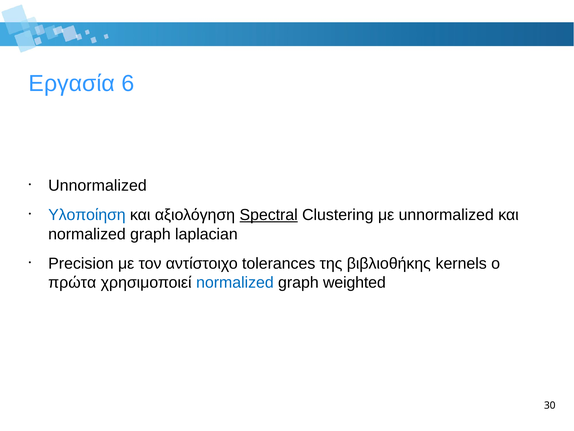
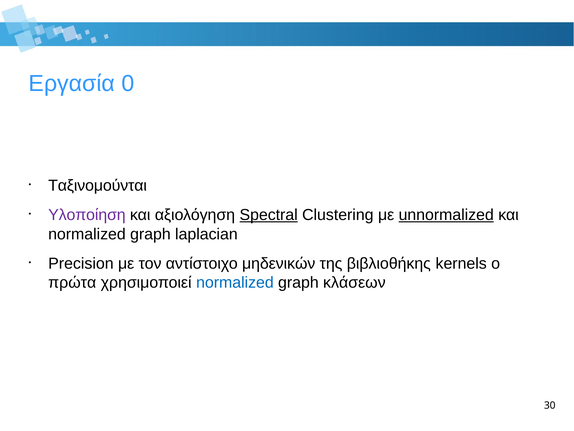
6: 6 -> 0 (128, 83)
Unnormalized: Unnormalized -> Ταξινομούνται (98, 185)
Υλοποίηση colour: blue -> purple (87, 215)
unnormalized underline: none -> present (446, 215)
tolerances: tolerances -> μηδενικών (279, 263)
weighted: weighted -> κλάσεων (354, 282)
